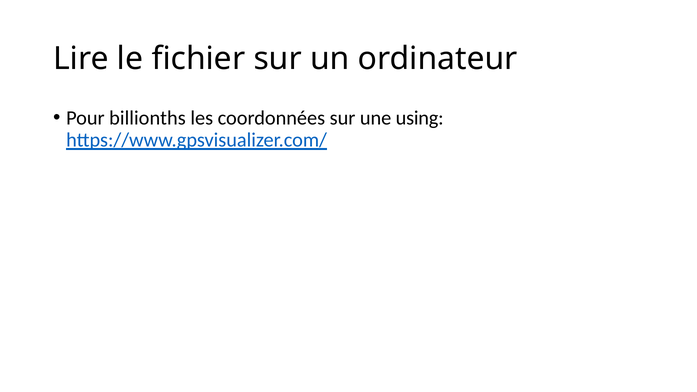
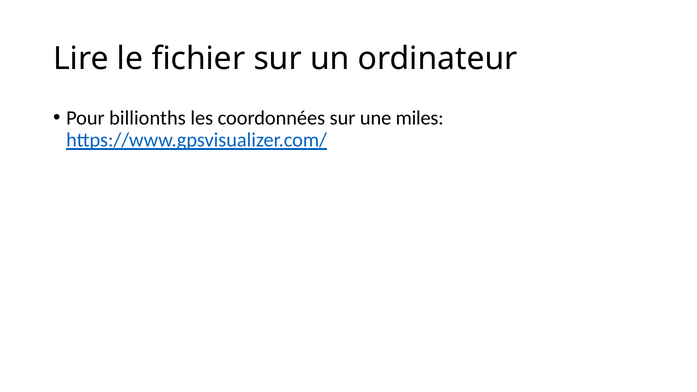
using: using -> miles (420, 118)
